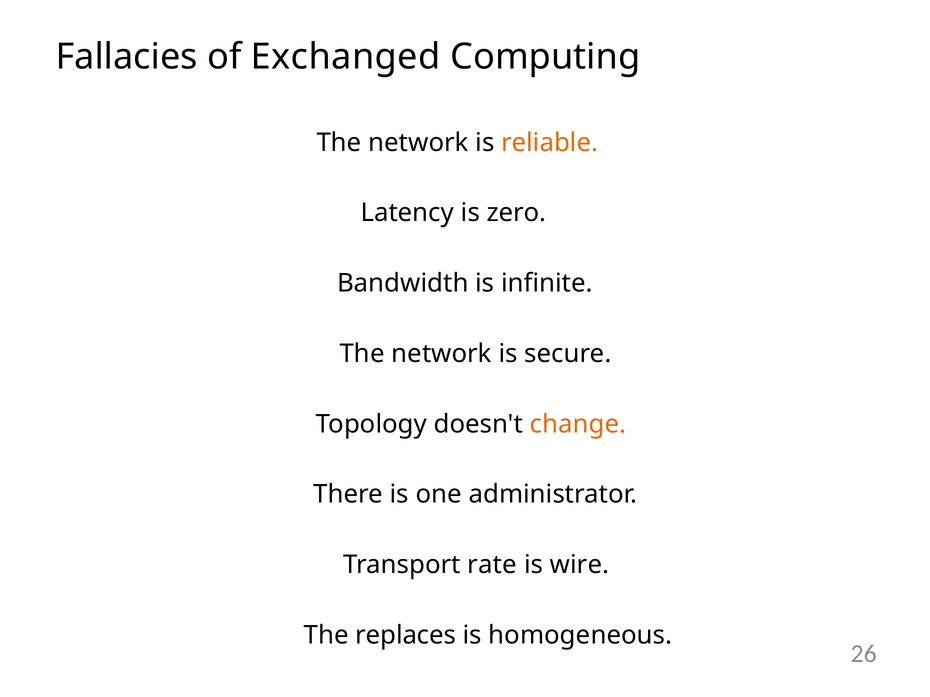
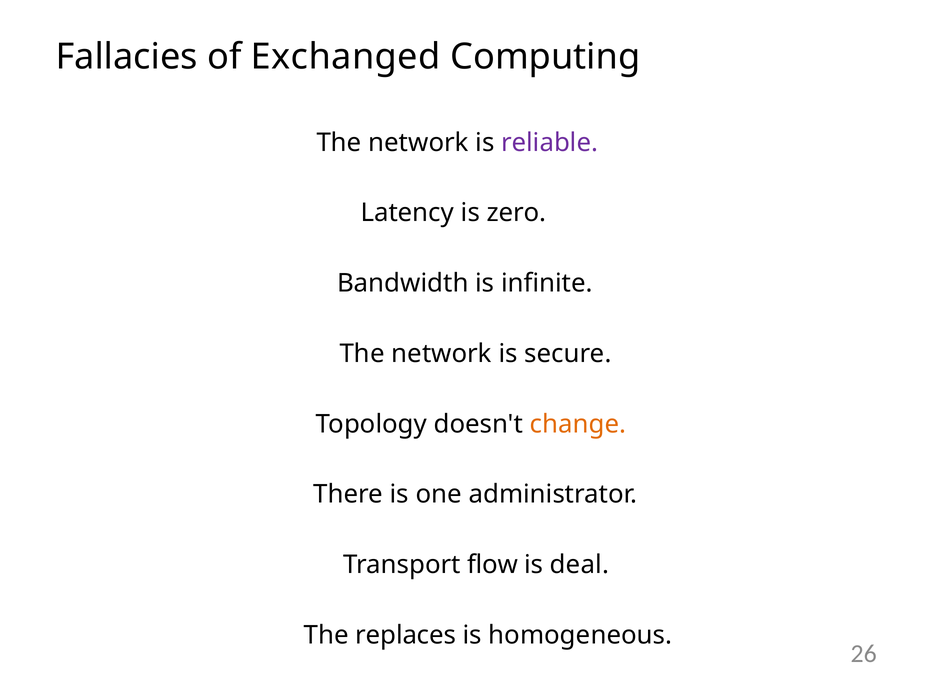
reliable colour: orange -> purple (550, 143)
rate: rate -> flow (492, 565)
wire: wire -> deal (579, 565)
